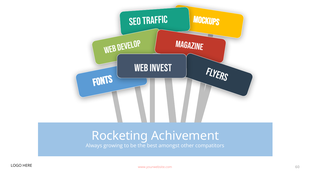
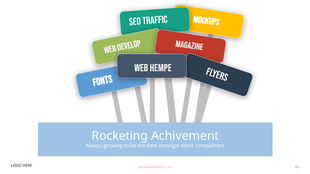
INVEST: INVEST -> HEMPE (161, 68)
